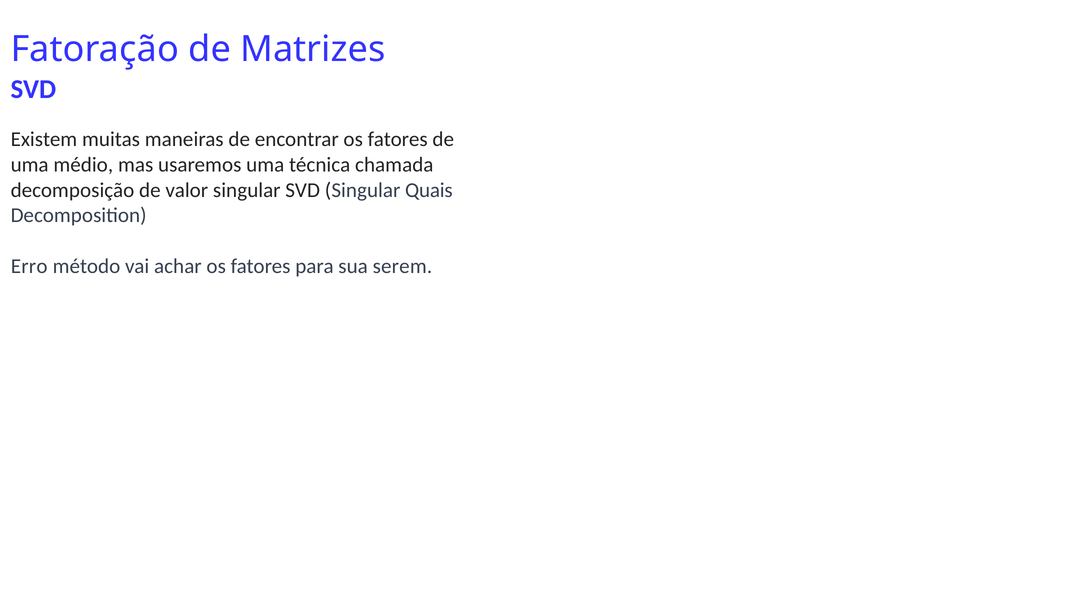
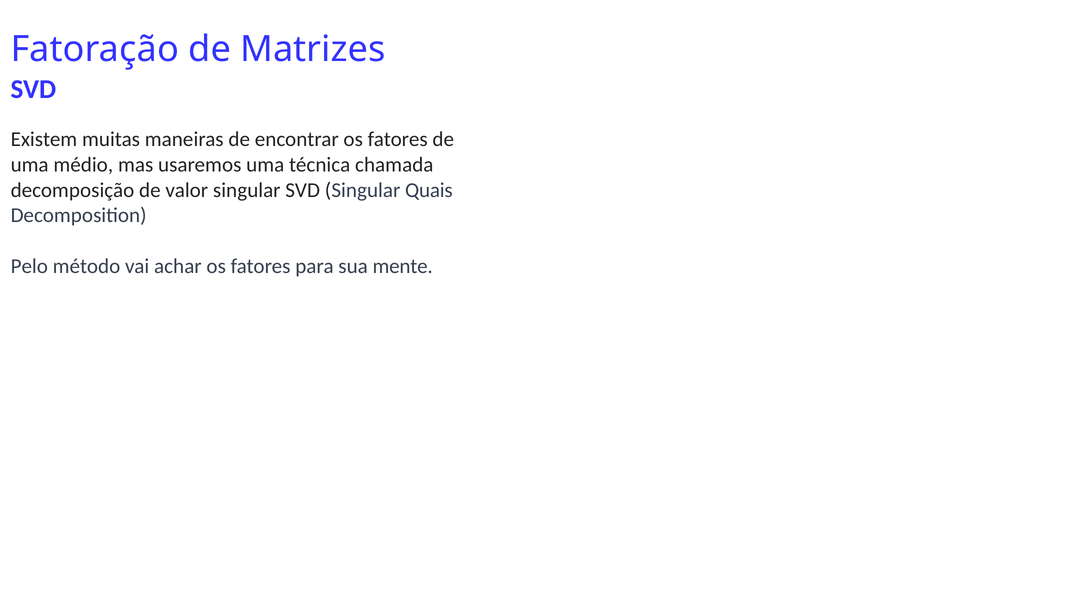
Erro: Erro -> Pelo (29, 266)
serem: serem -> mente (403, 266)
